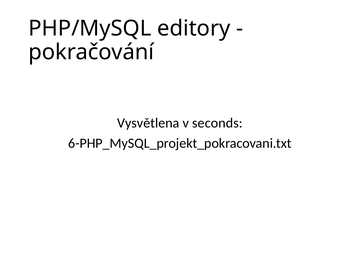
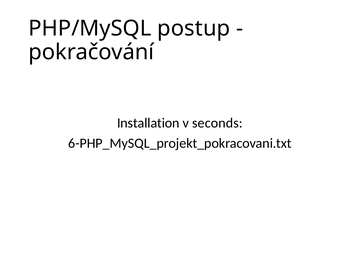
editory: editory -> postup (194, 28)
Vysvětlena: Vysvětlena -> Installation (148, 123)
